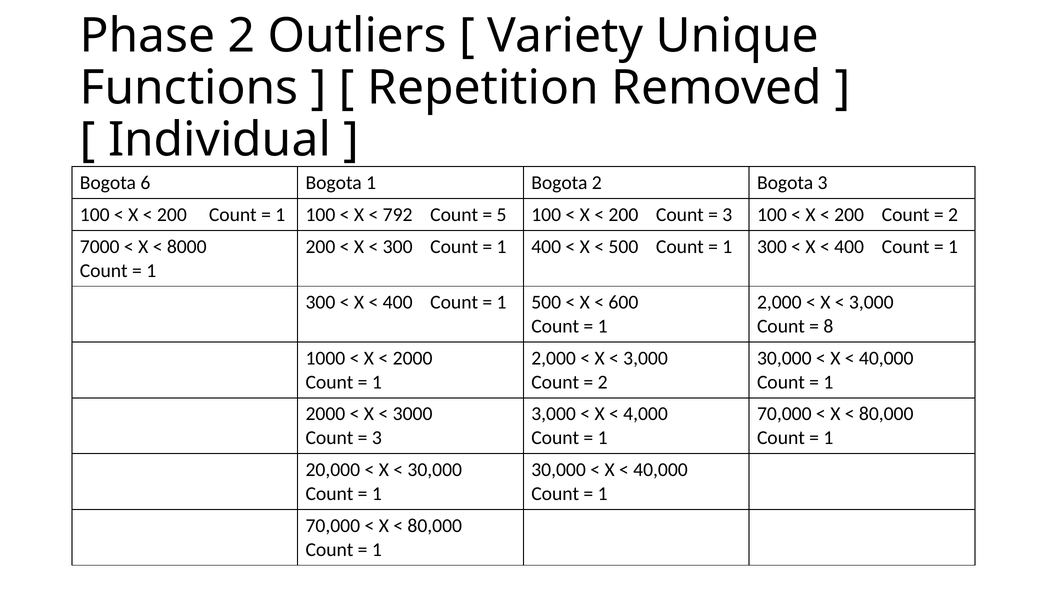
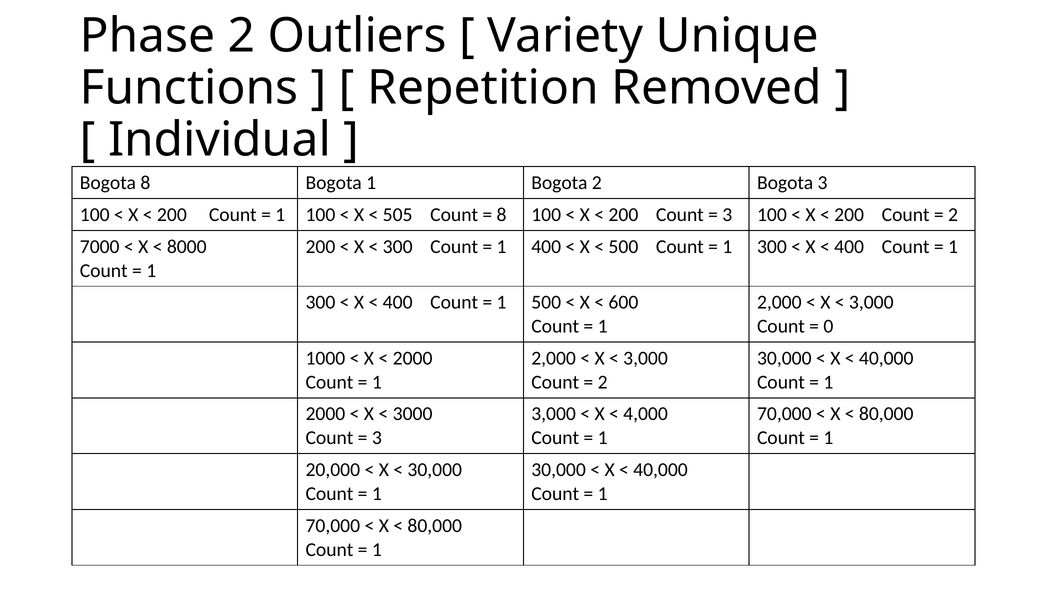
Bogota 6: 6 -> 8 (145, 183)
792: 792 -> 505 (398, 215)
5: 5 -> 8 (502, 215)
8: 8 -> 0 (828, 326)
